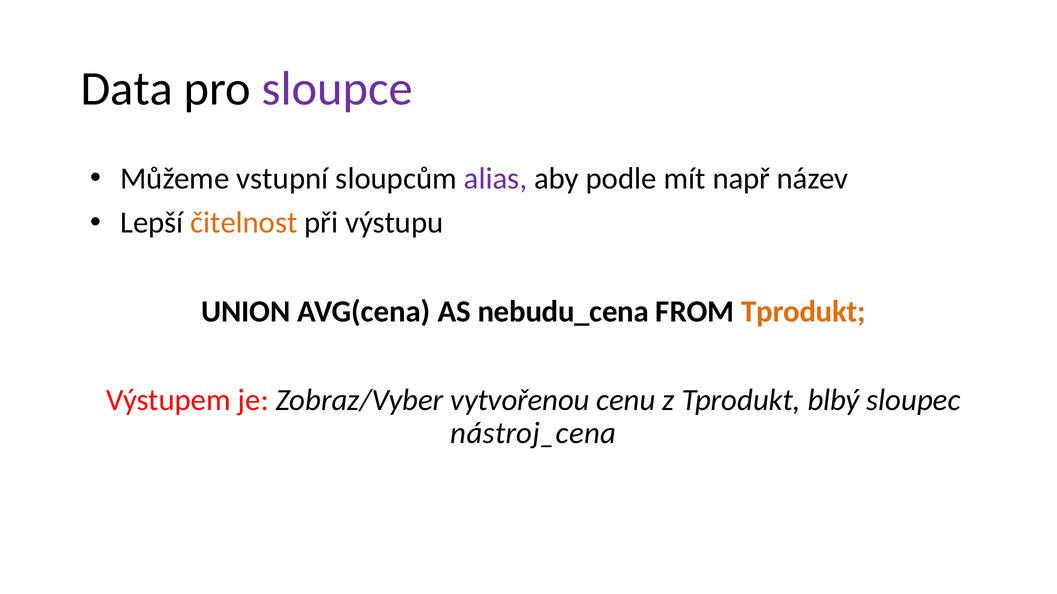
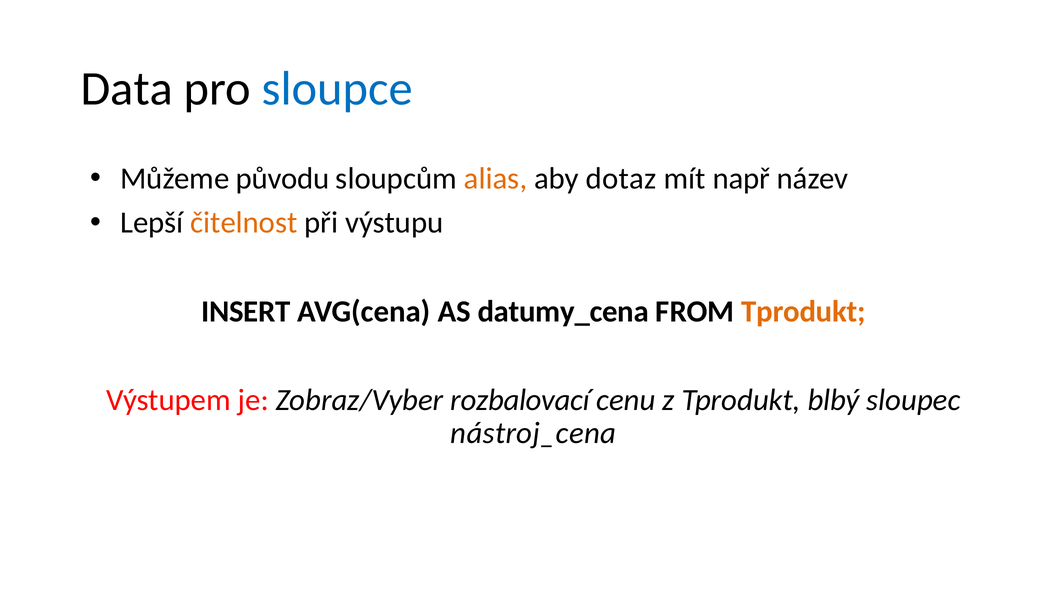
sloupce colour: purple -> blue (337, 89)
vstupní: vstupní -> původu (283, 179)
alias colour: purple -> orange (496, 179)
podle: podle -> dotaz (621, 179)
UNION: UNION -> INSERT (246, 312)
nebudu_cena: nebudu_cena -> datumy_cena (563, 312)
vytvořenou: vytvořenou -> rozbalovací (520, 400)
